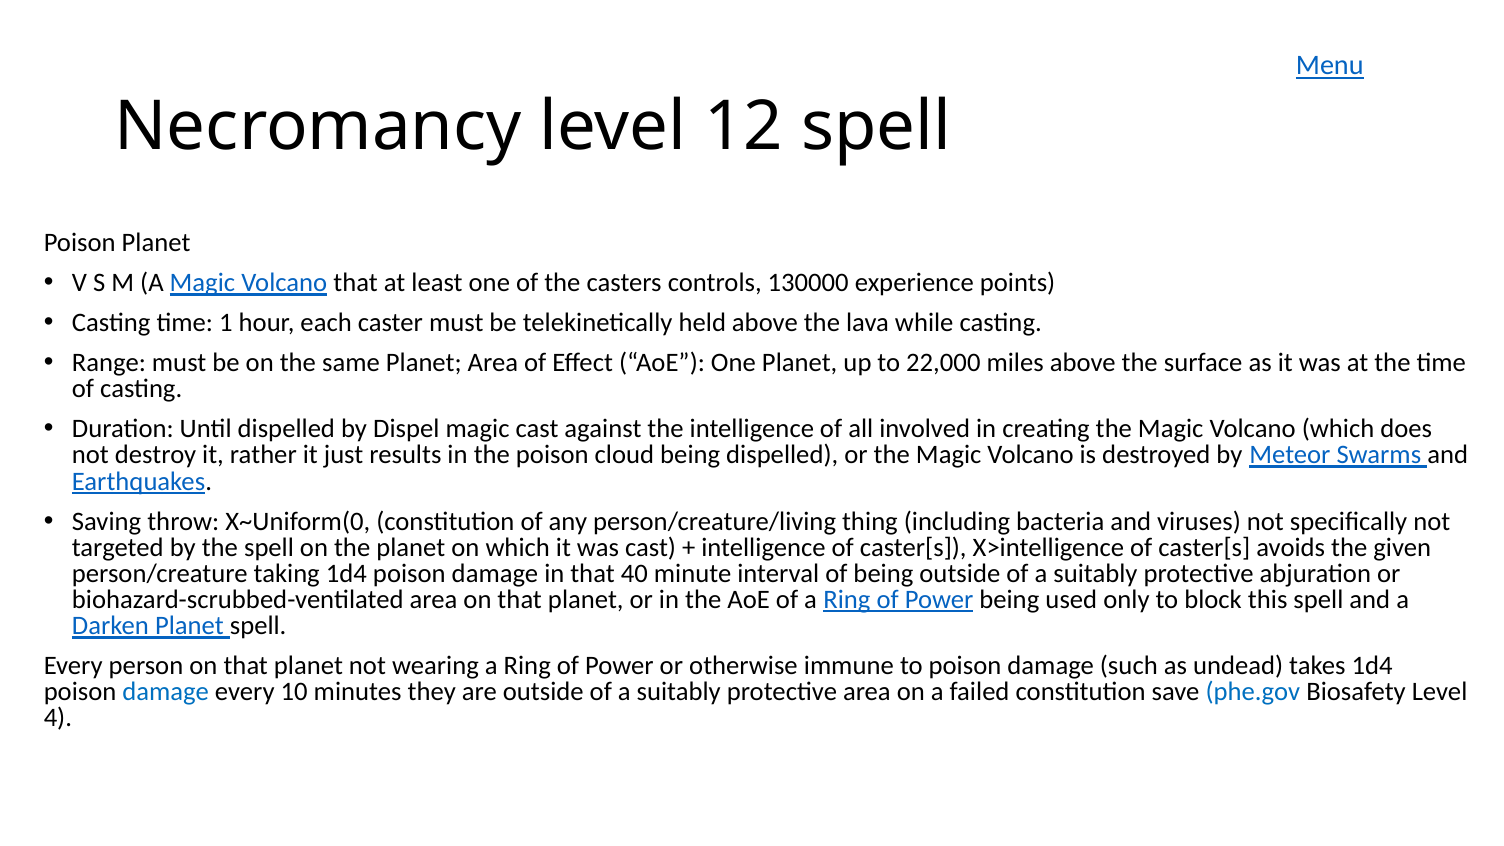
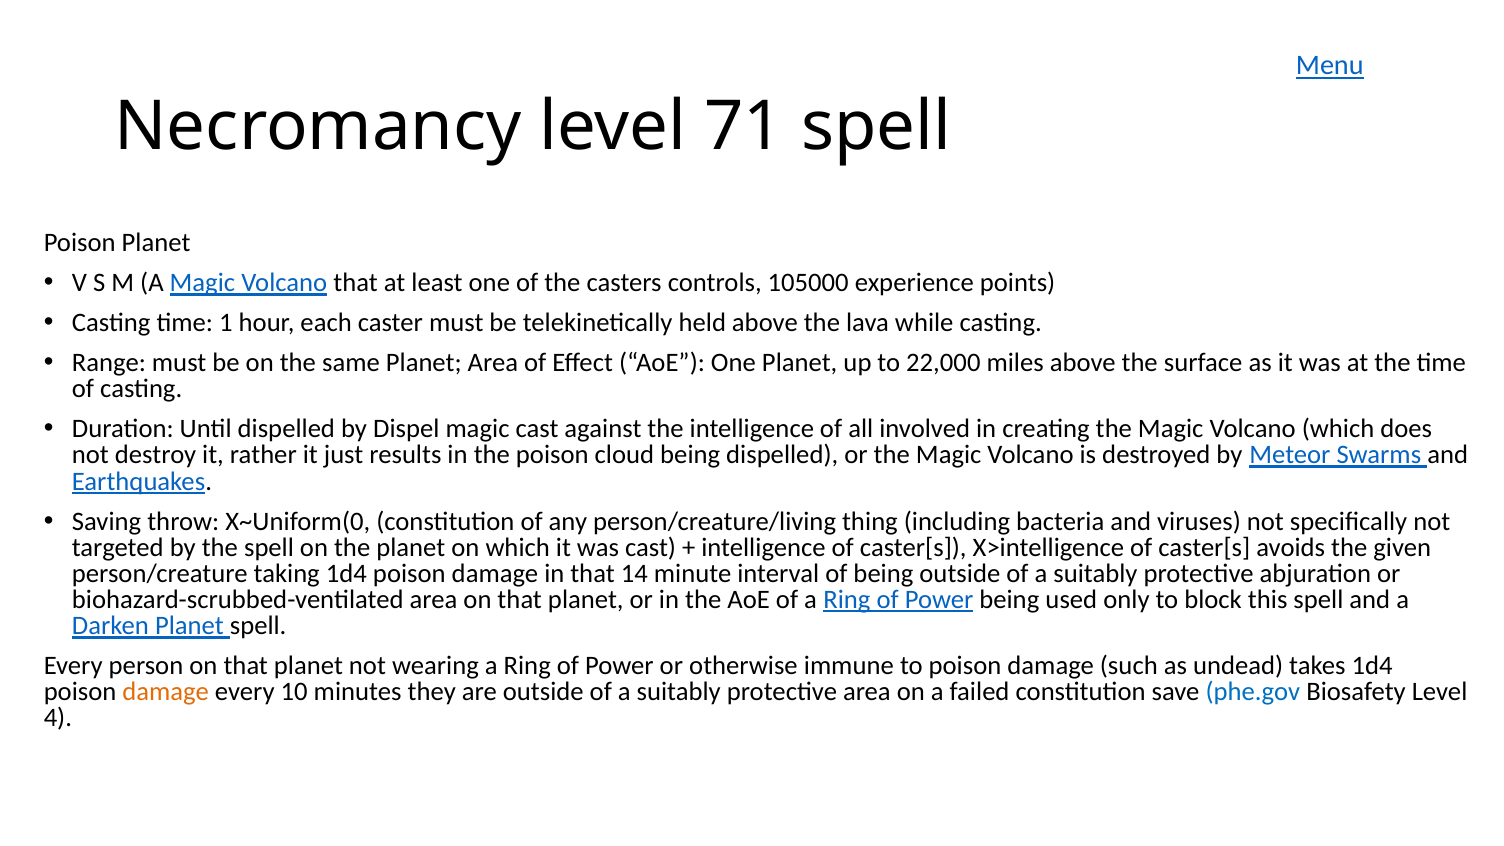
12: 12 -> 71 (744, 126)
130000: 130000 -> 105000 (808, 283)
40: 40 -> 14 (634, 573)
damage colour: blue -> orange (166, 692)
